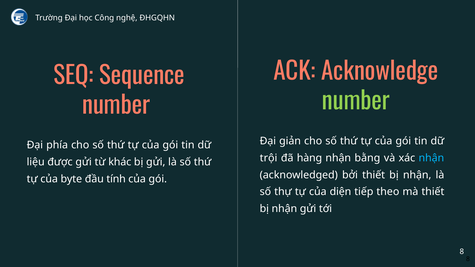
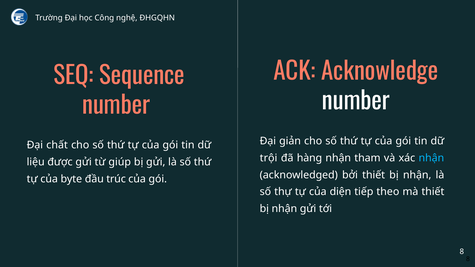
number colour: light green -> white (356, 101)
phía: phía -> chất (57, 145)
bằng: bằng -> tham (367, 158)
khác: khác -> giúp (120, 162)
tính: tính -> trúc (116, 179)
